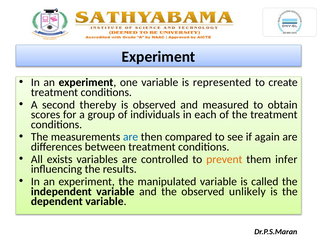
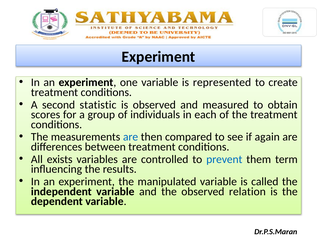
thereby: thereby -> statistic (98, 105)
prevent colour: orange -> blue (224, 159)
infer: infer -> term (286, 159)
unlikely: unlikely -> relation (247, 191)
